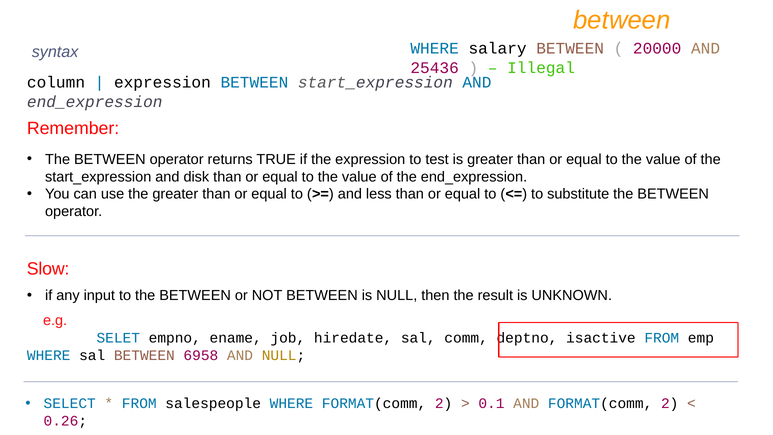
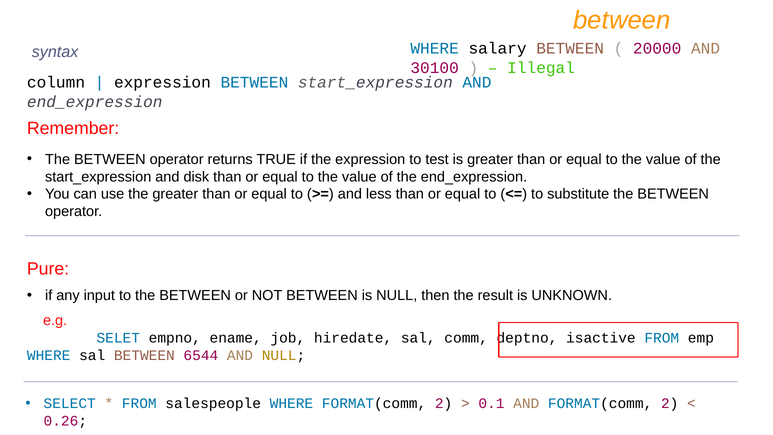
25436: 25436 -> 30100 (435, 68)
Slow: Slow -> Pure (48, 269)
6958: 6958 -> 6544 (201, 355)
